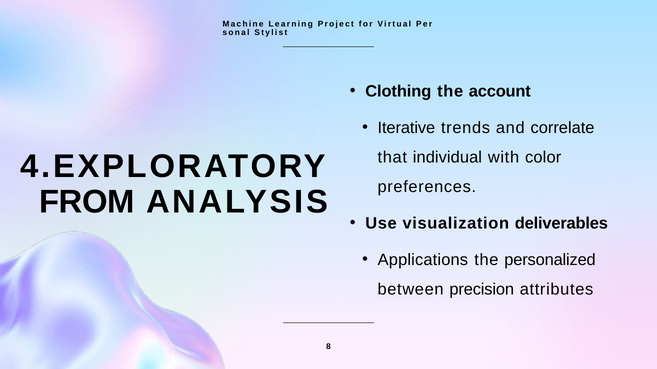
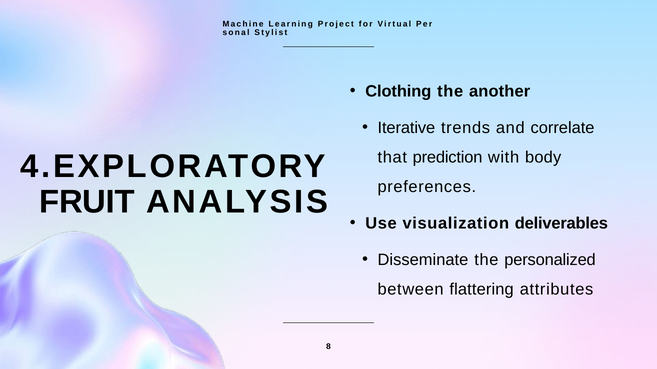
account: account -> another (500, 92)
individual: individual -> prediction (448, 158)
color: color -> body (543, 158)
FROM: FROM -> FRUIT (87, 202)
Applications: Applications -> Disseminate (423, 260)
precision: precision -> flattering (482, 290)
